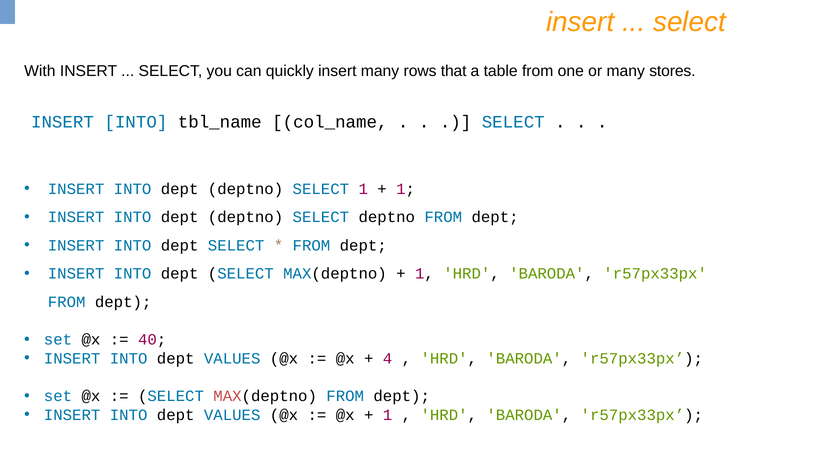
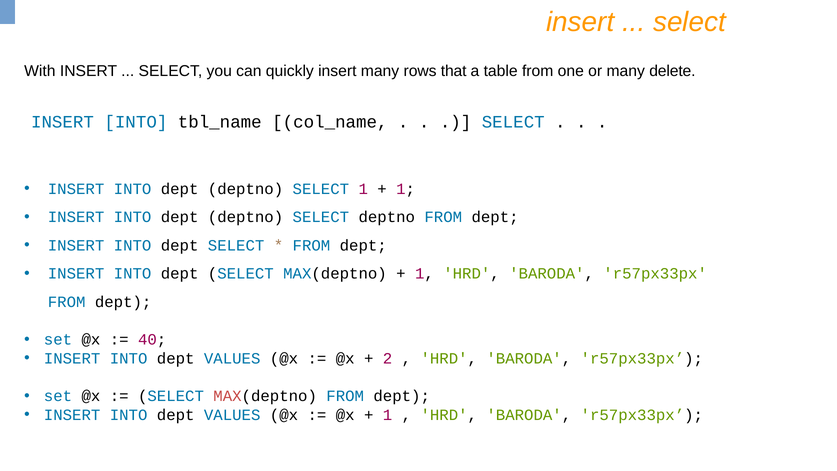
stores: stores -> delete (672, 71)
4: 4 -> 2 (388, 358)
